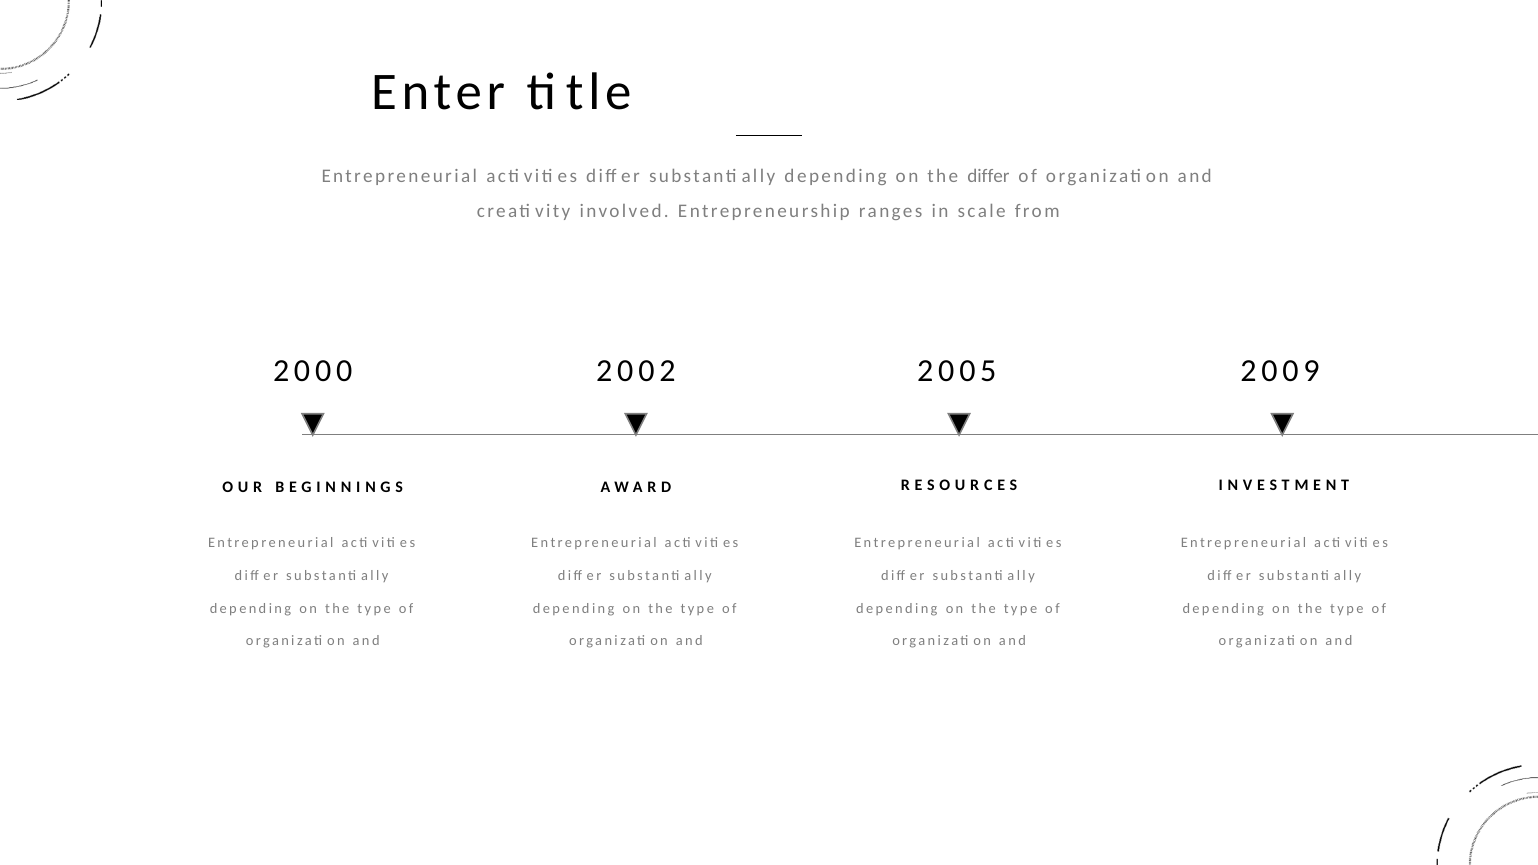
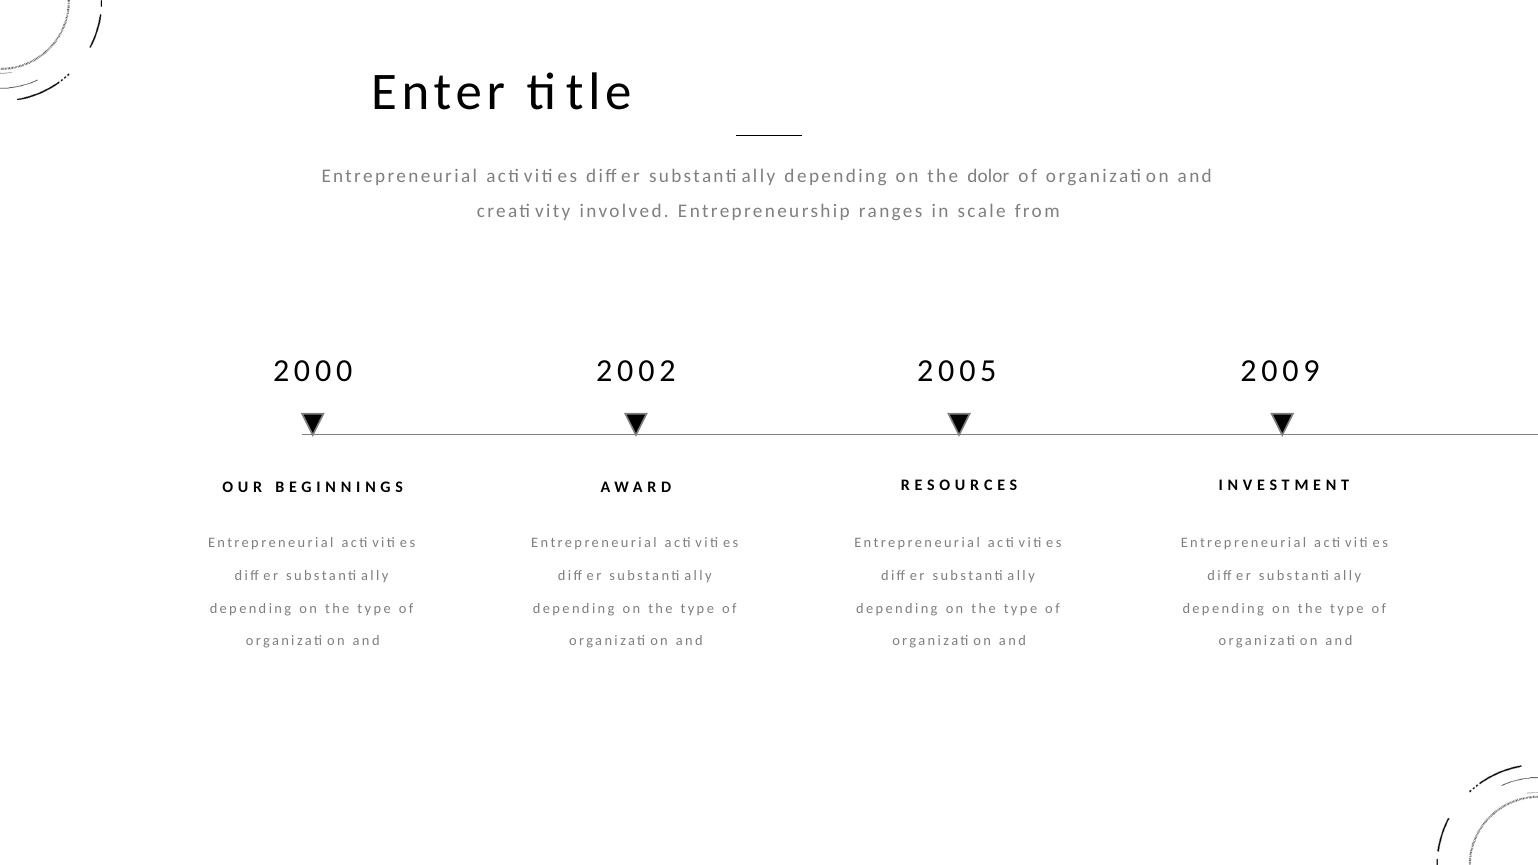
the differ: differ -> dolor (988, 176)
